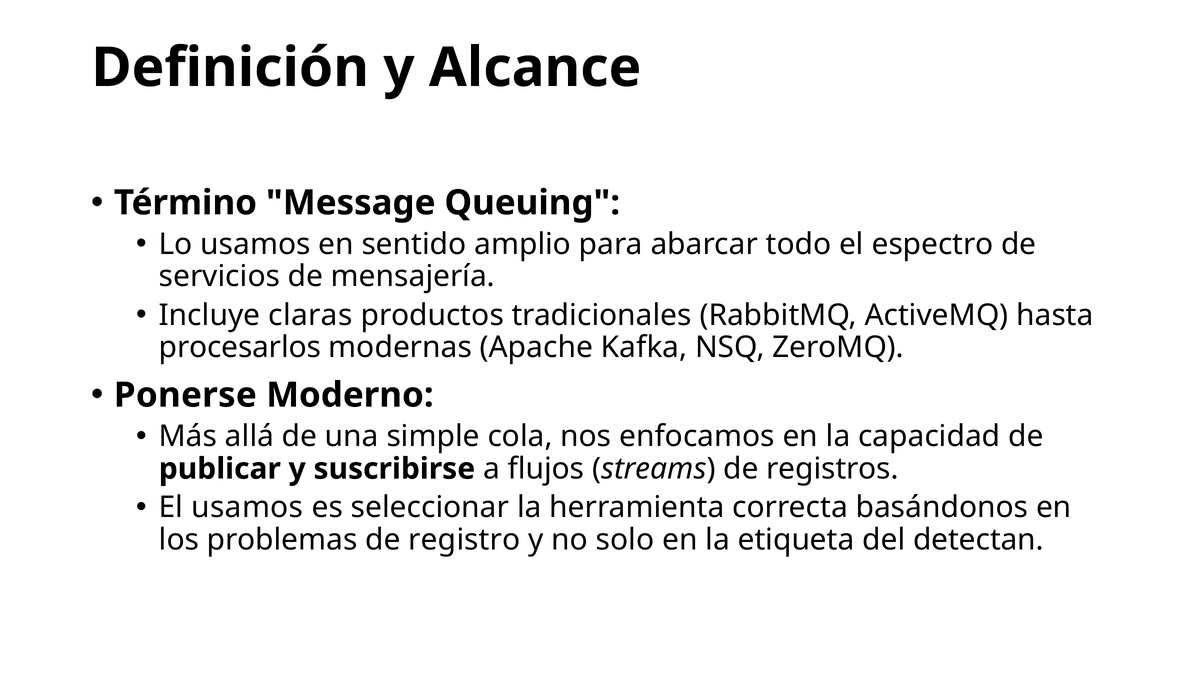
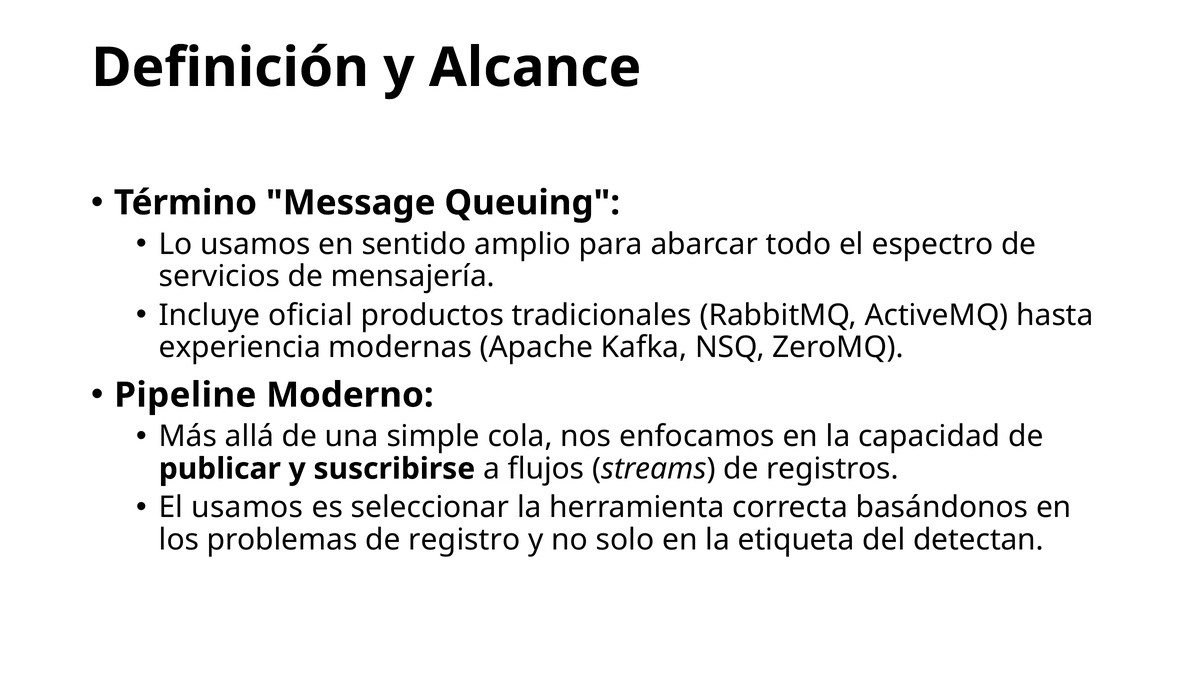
claras: claras -> oficial (310, 315)
procesarlos: procesarlos -> experiencia (240, 347)
Ponerse: Ponerse -> Pipeline (185, 395)
